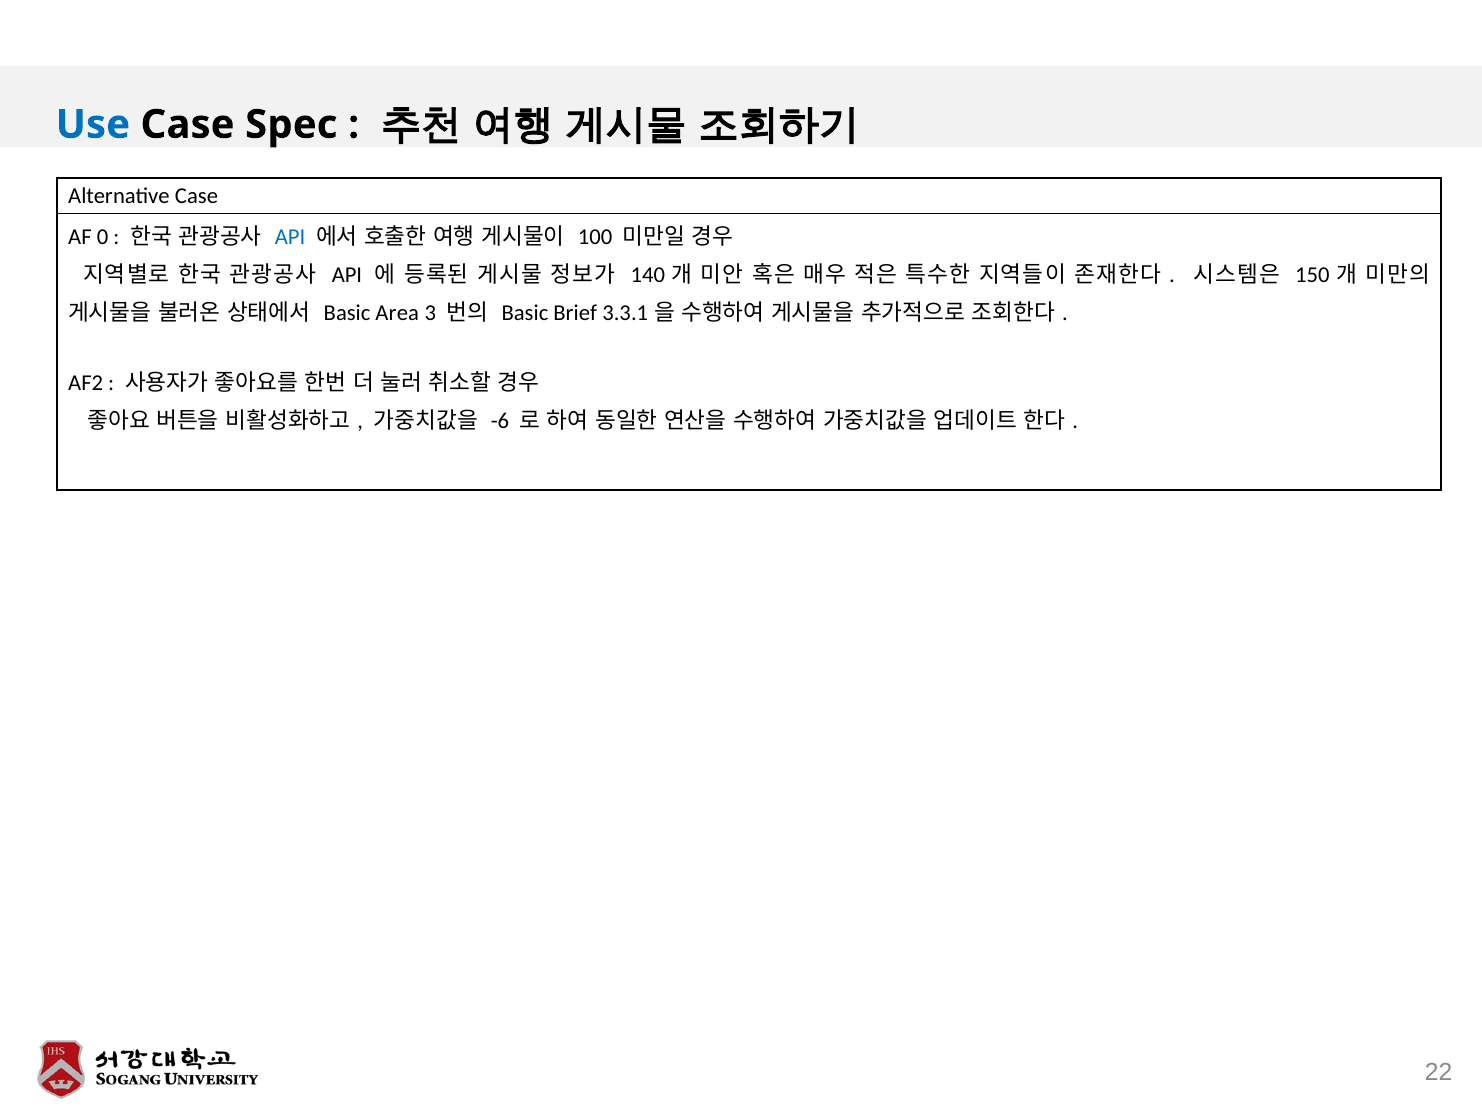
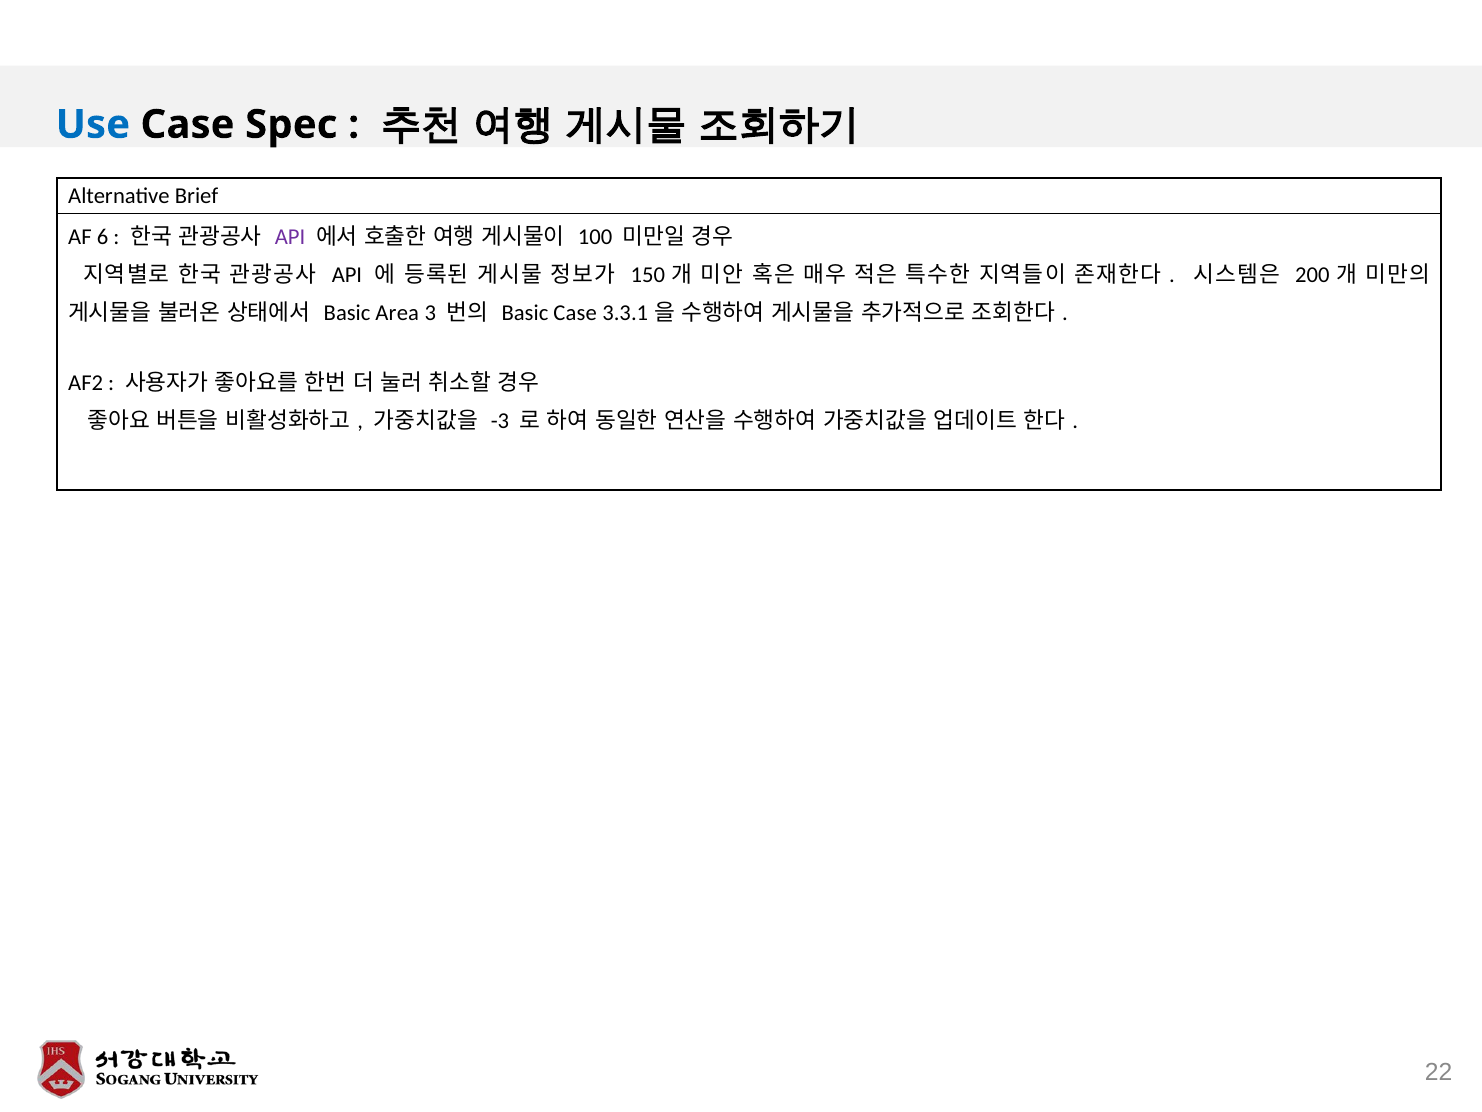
Alternative Case: Case -> Brief (197, 196)
0: 0 -> 6 (103, 237)
API colour: blue -> purple (290, 237)
140: 140 -> 150 (648, 275)
150: 150 -> 200 (1312, 275)
Basic Brief: Brief -> Case (575, 313)
-6: -6 -> -3 (500, 420)
